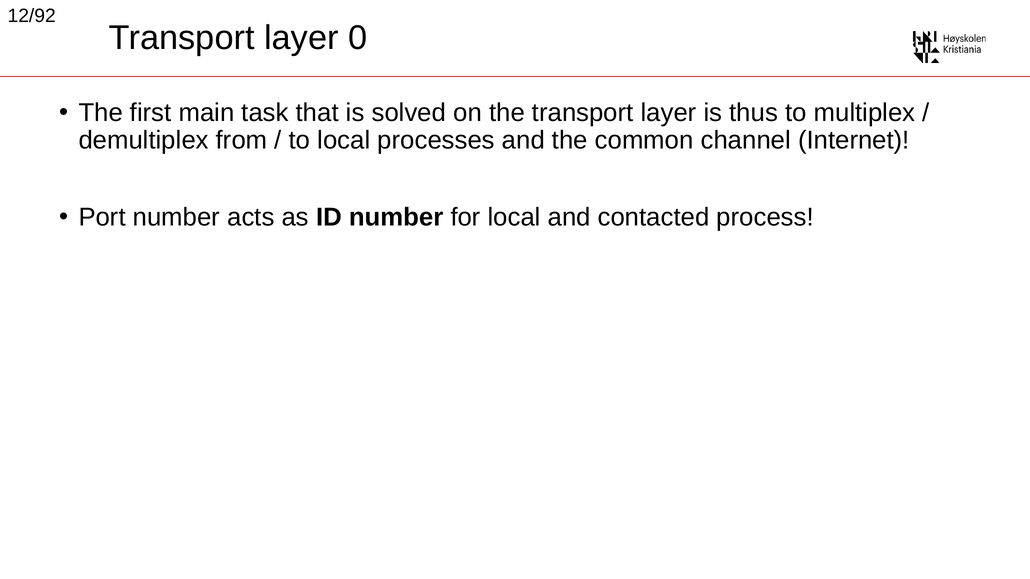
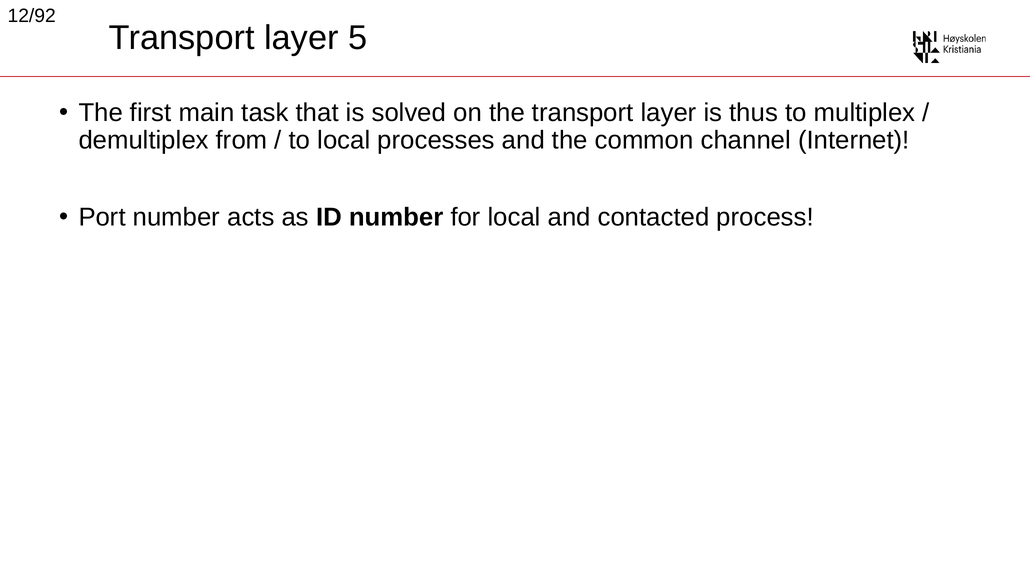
0: 0 -> 5 (358, 38)
